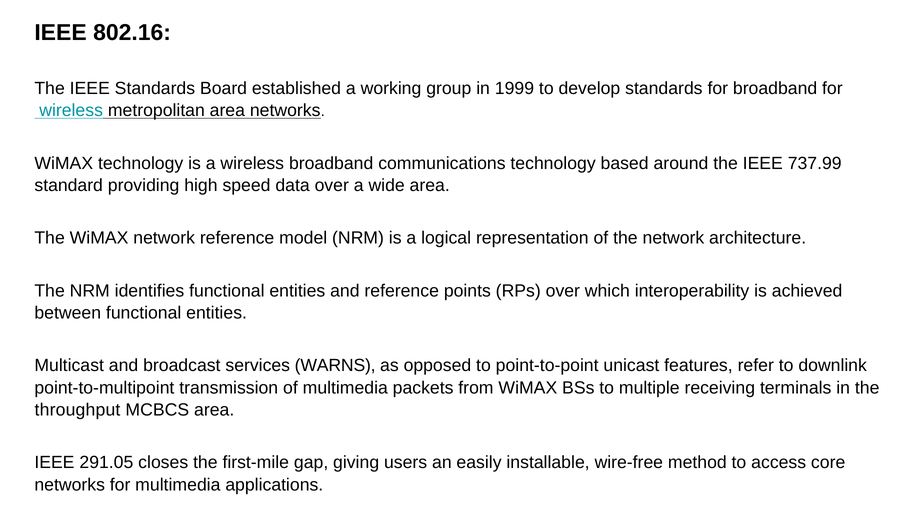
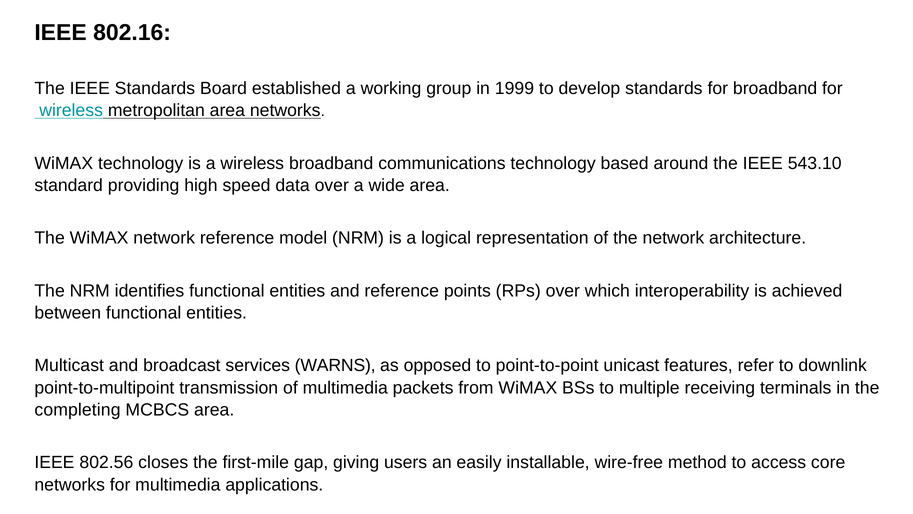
737.99: 737.99 -> 543.10 (815, 163)
throughput: throughput -> completing (78, 410)
291.05: 291.05 -> 802.56 (106, 462)
